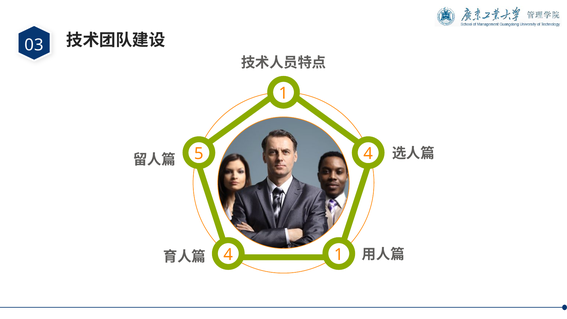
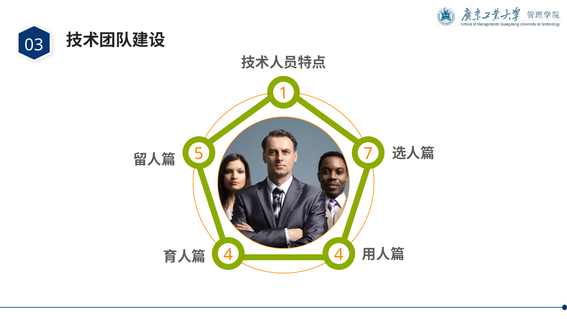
5 4: 4 -> 7 (368, 154)
4 1: 1 -> 4 (339, 255)
